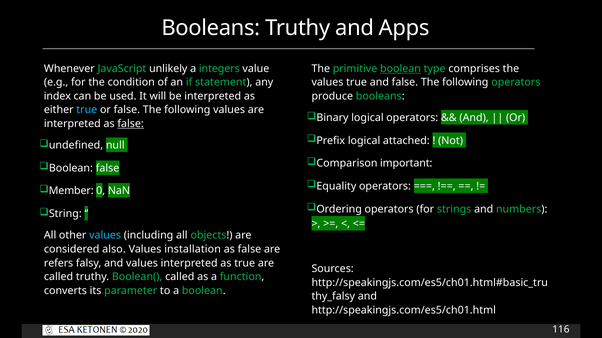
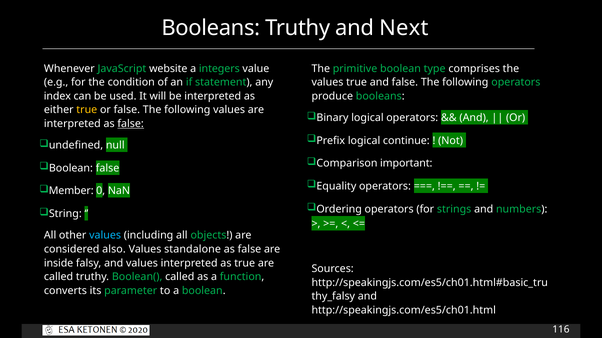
Apps: Apps -> Next (404, 28)
unlikely: unlikely -> website (168, 69)
boolean underline: present -> none (400, 69)
true colour: light blue -> yellow (87, 110)
attached: attached -> continue (406, 141)
installation: installation -> standalone (193, 250)
refers: refers -> inside (59, 263)
